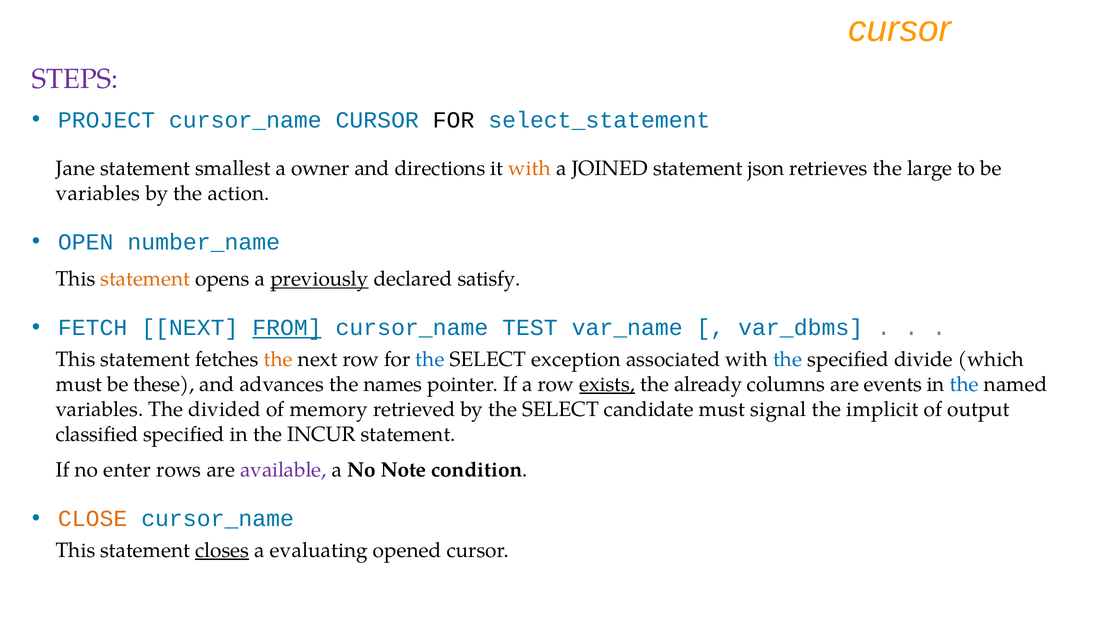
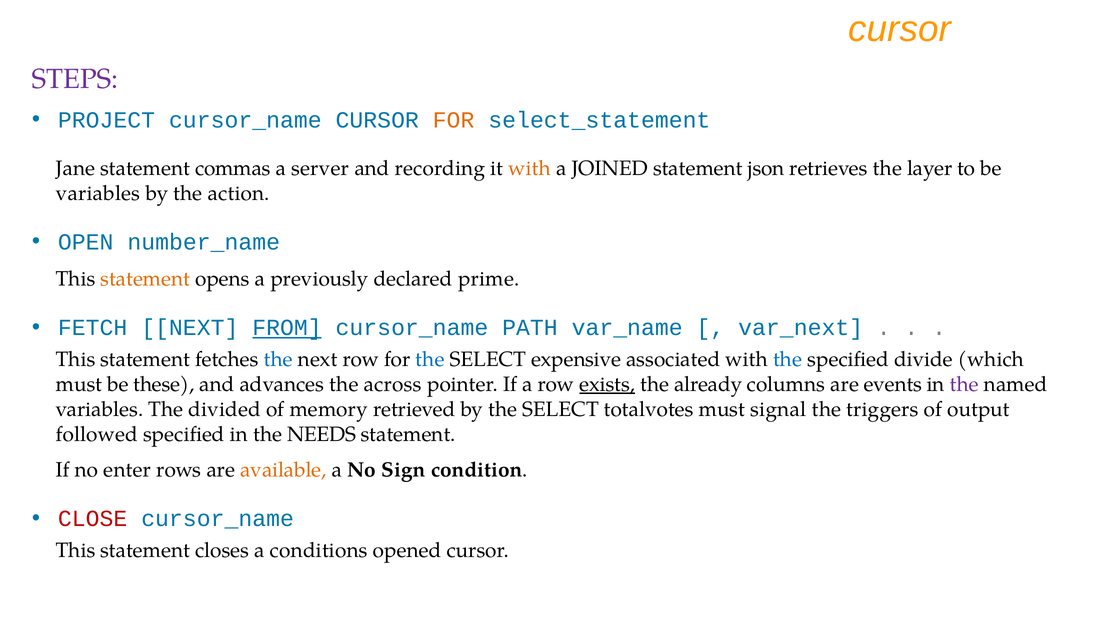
FOR colour: black -> orange (454, 120)
smallest: smallest -> commas (233, 169)
owner: owner -> server (320, 169)
directions: directions -> recording (440, 169)
large: large -> layer (930, 169)
previously underline: present -> none (320, 279)
satisfy: satisfy -> prime (489, 279)
TEST: TEST -> PATH (530, 328)
var_dbms: var_dbms -> var_next (801, 328)
the colour: orange -> blue (278, 360)
exception: exception -> expensive (576, 360)
names: names -> across (393, 384)
the colour: blue -> purple (964, 384)
candidate: candidate -> totalvotes (649, 409)
implicit: implicit -> triggers (882, 409)
classified: classified -> followed (97, 434)
INCUR: INCUR -> NEEDS (322, 434)
available colour: purple -> orange (283, 470)
Note: Note -> Sign (403, 470)
CLOSE colour: orange -> red (93, 519)
closes underline: present -> none (222, 551)
evaluating: evaluating -> conditions (319, 551)
